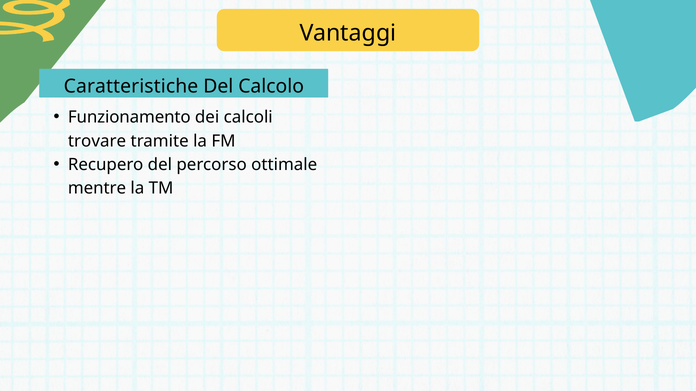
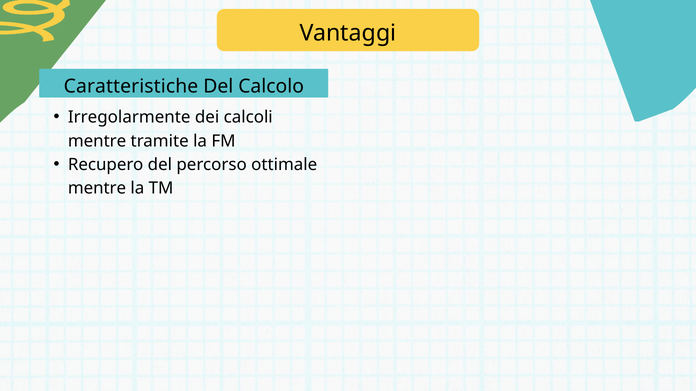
Funzionamento: Funzionamento -> Irregolarmente (129, 117)
trovare: trovare -> mentre (97, 141)
